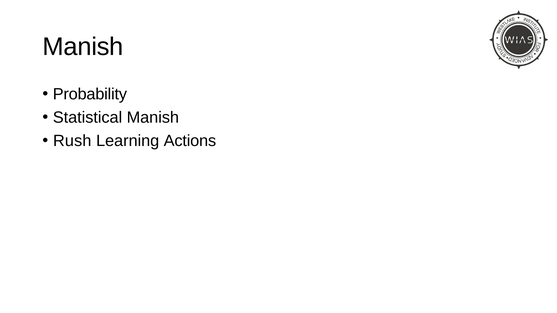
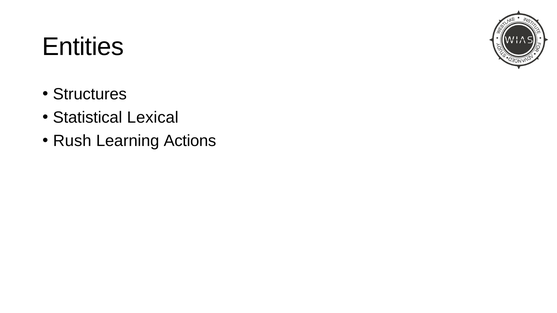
Manish: Manish -> Entities (83, 47)
Probability: Probability -> Structures (90, 94)
Statistical Manish: Manish -> Lexical (153, 118)
